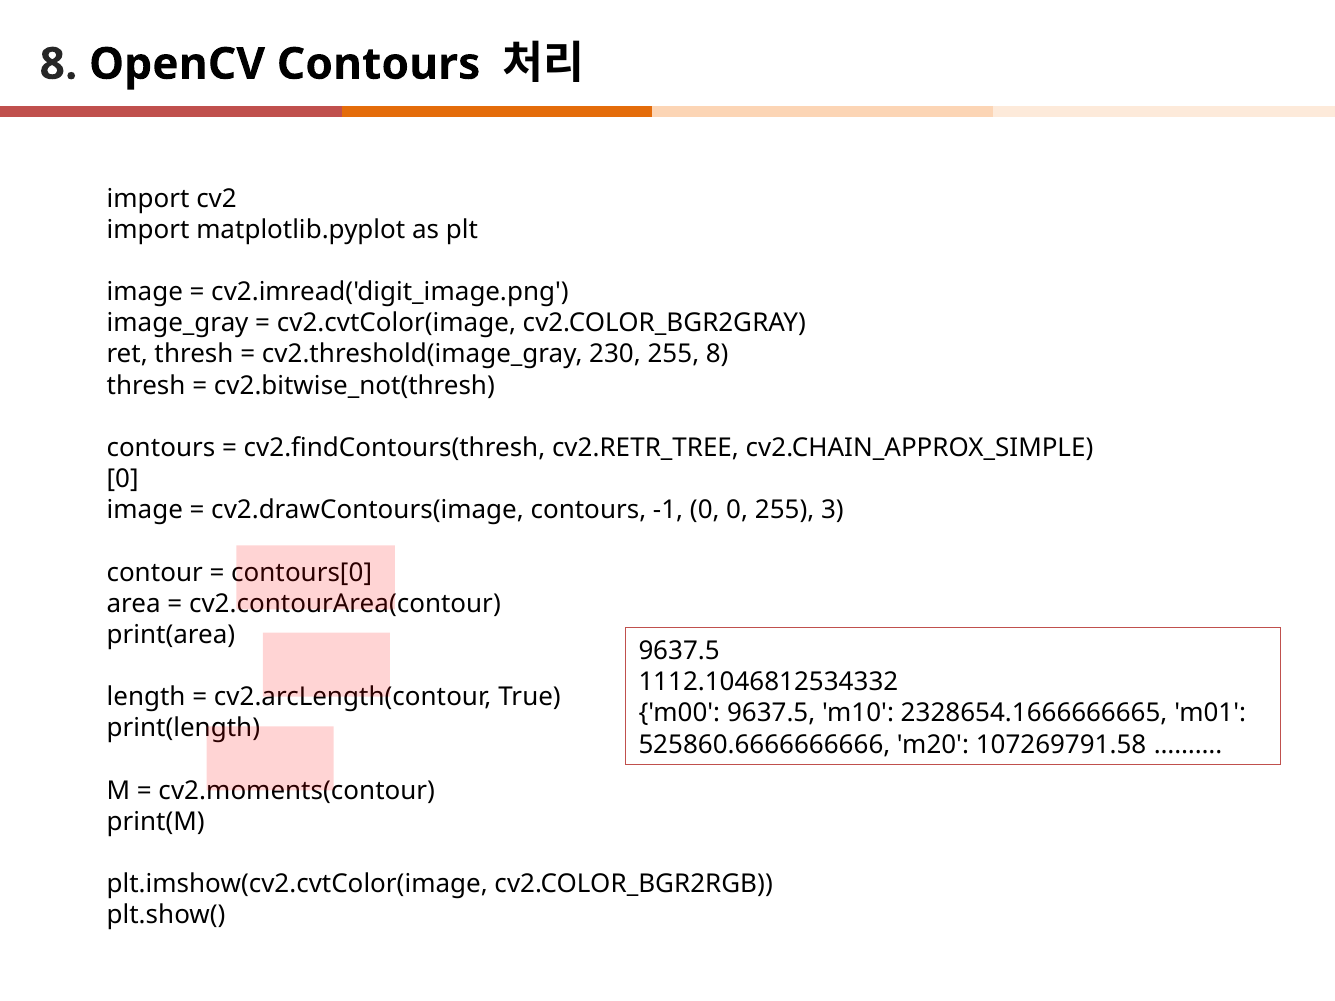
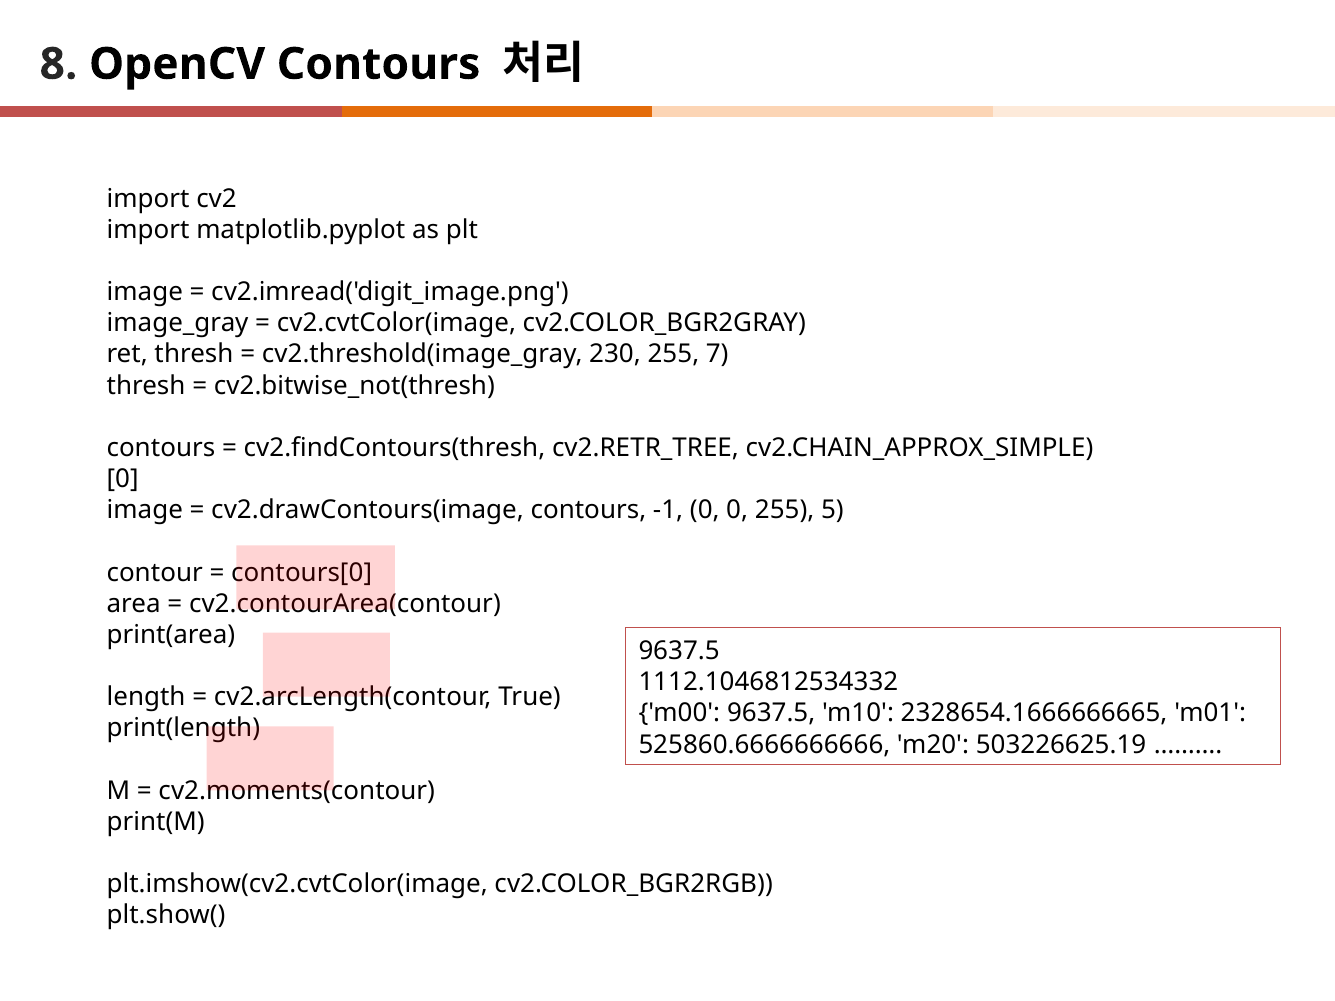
255 8: 8 -> 7 (717, 354)
3: 3 -> 5 (832, 510)
107269791.58: 107269791.58 -> 503226625.19 (1061, 745)
